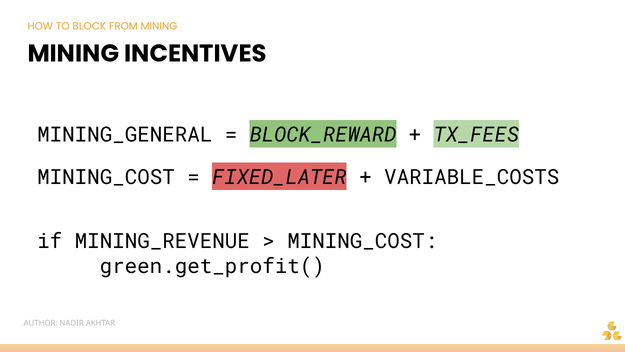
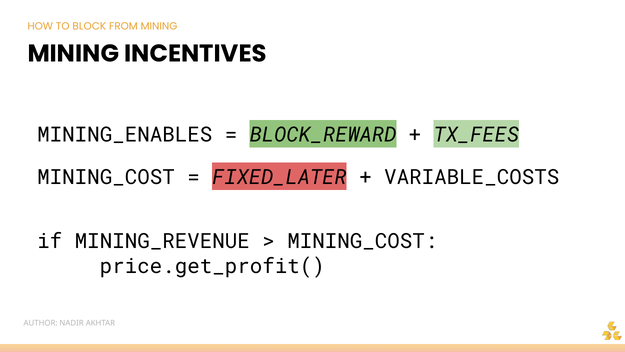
MINING_GENERAL: MINING_GENERAL -> MINING_ENABLES (125, 135)
green.get_profit(: green.get_profit( -> price.get_profit( (212, 266)
